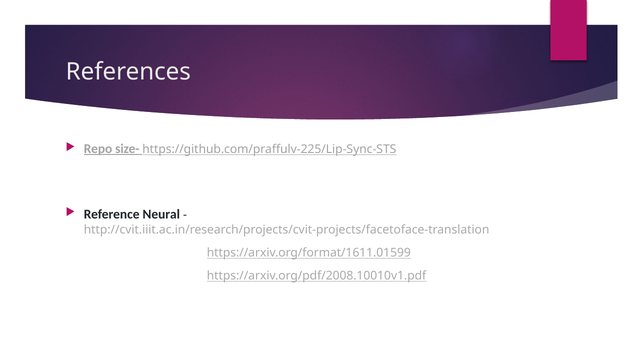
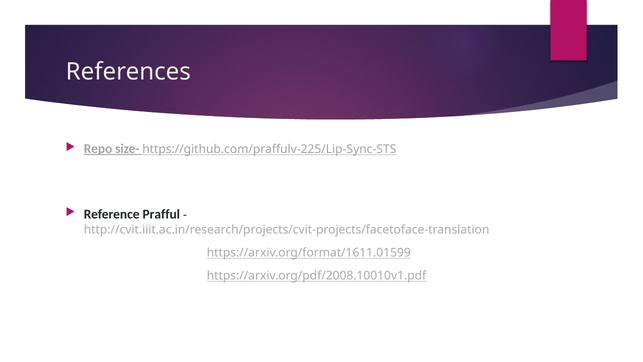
Neural: Neural -> Prafful (161, 214)
